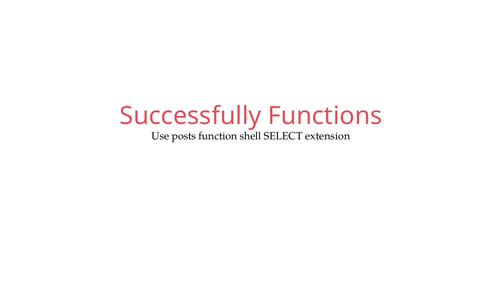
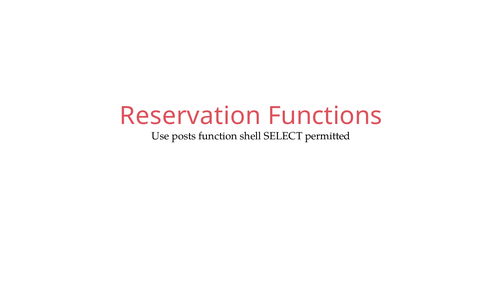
Successfully: Successfully -> Reservation (190, 116)
extension: extension -> permitted (328, 136)
